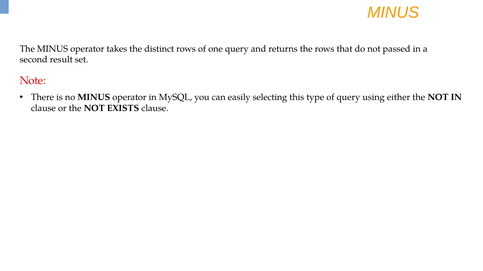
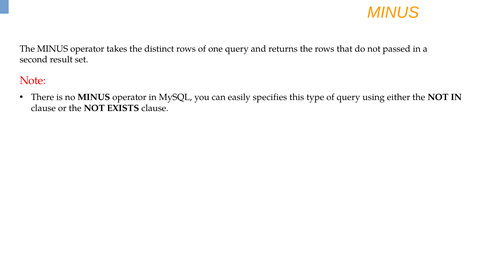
selecting: selecting -> specifies (270, 98)
